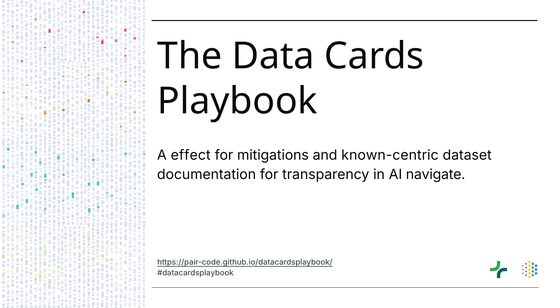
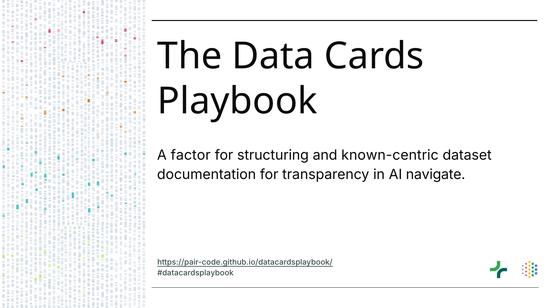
effect: effect -> factor (191, 155)
mitigations: mitigations -> structuring (273, 155)
